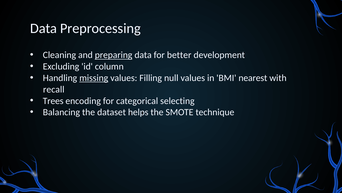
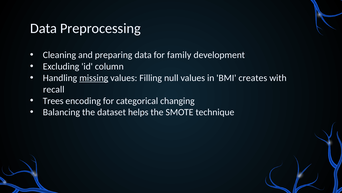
preparing underline: present -> none (114, 55)
better: better -> family (179, 55)
nearest: nearest -> creates (253, 78)
selecting: selecting -> changing (177, 101)
